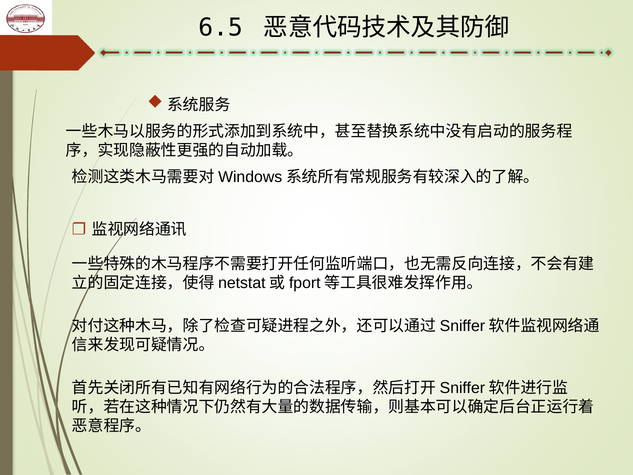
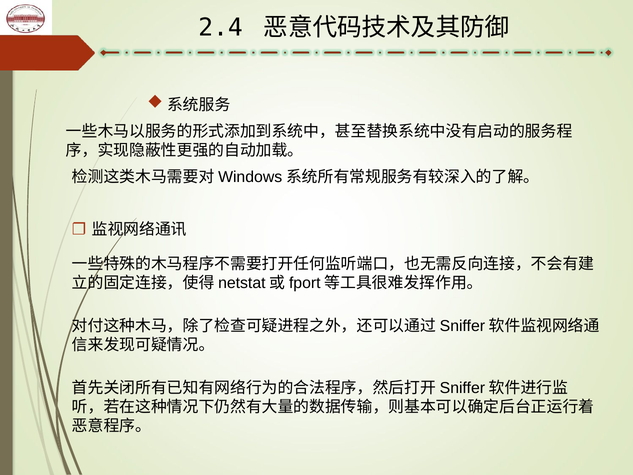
6.5: 6.5 -> 2.4 (221, 28)
